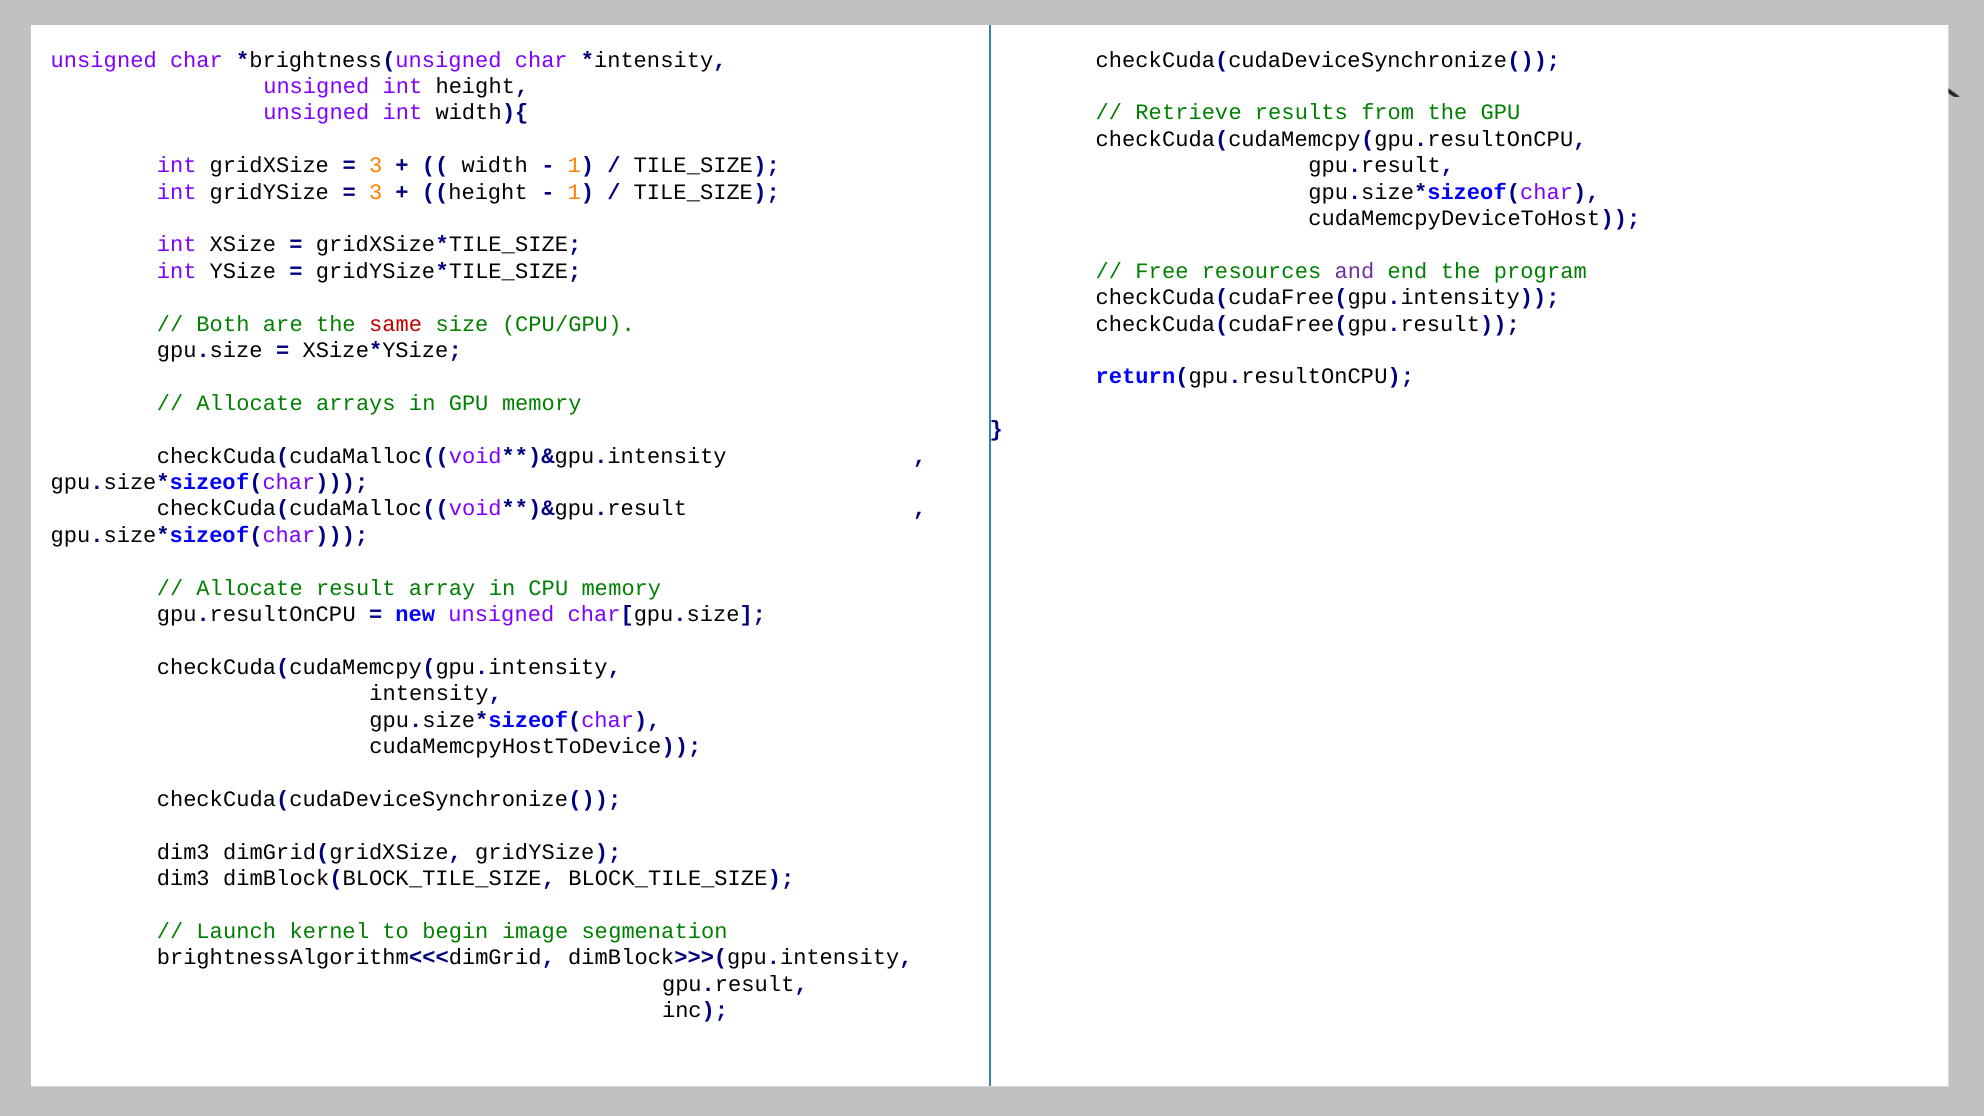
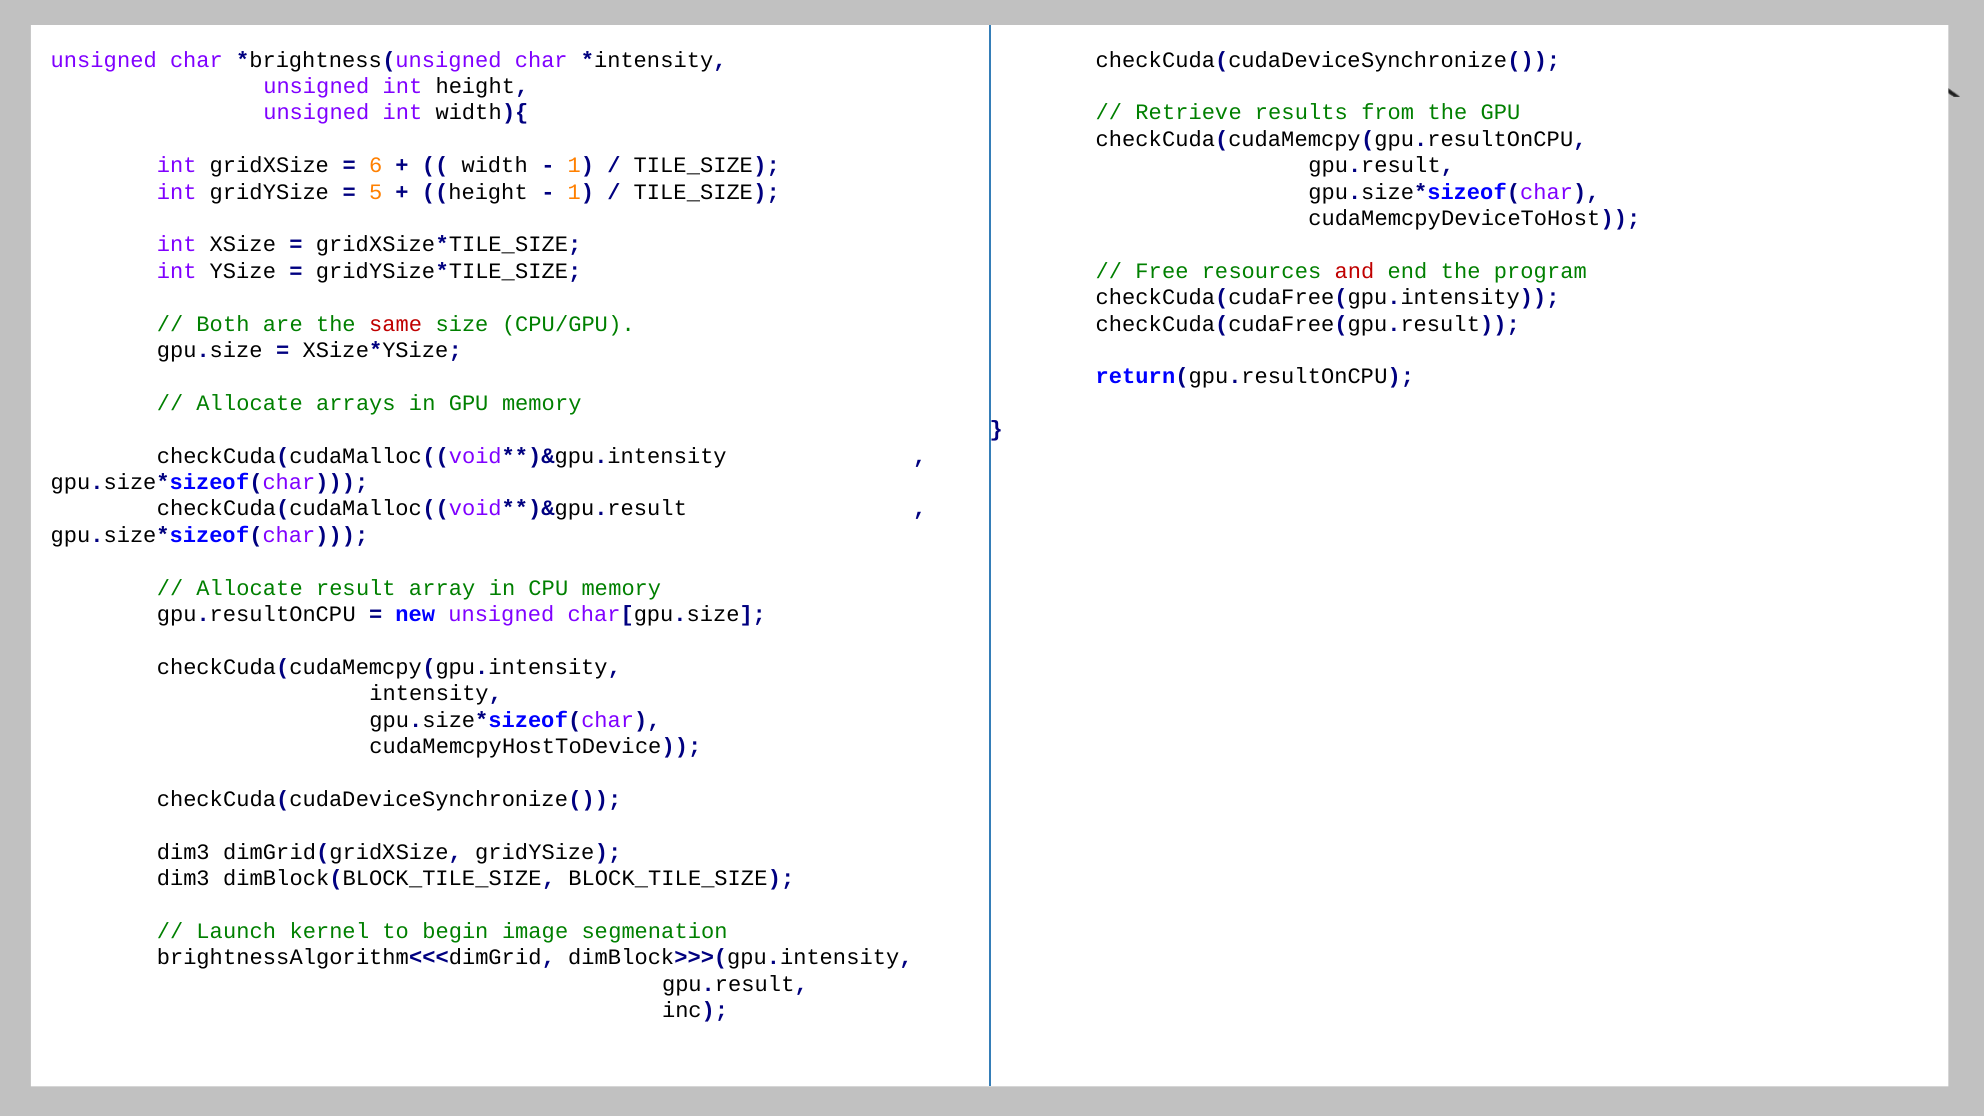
3: 3 -> 6 (376, 165)
3: 3 -> 5 (376, 192)
and colour: purple -> red (1354, 271)
